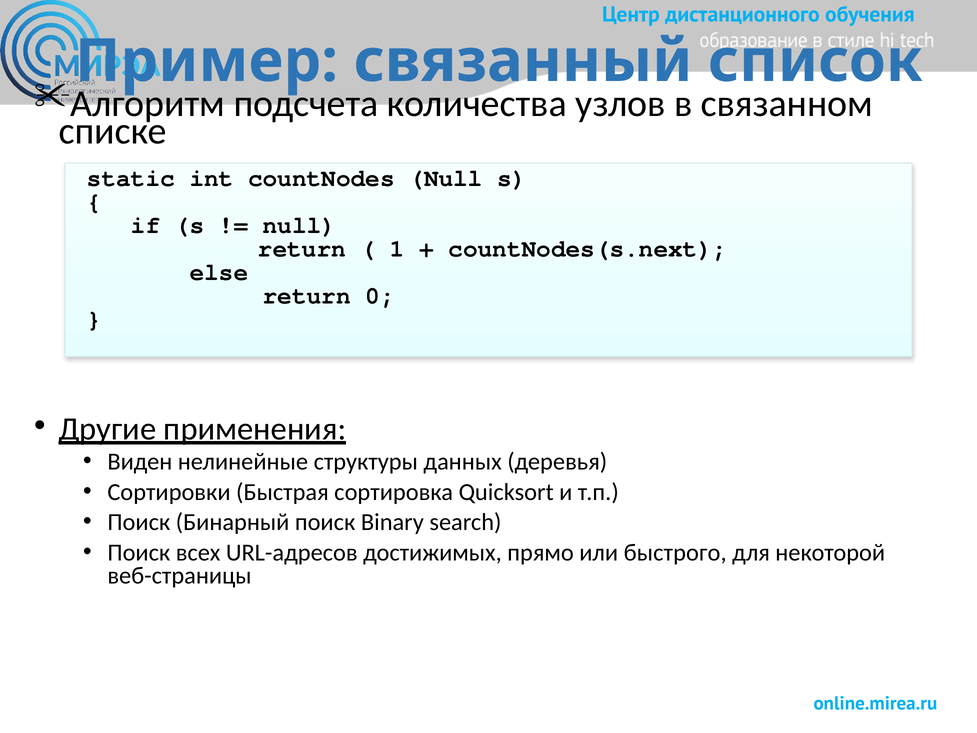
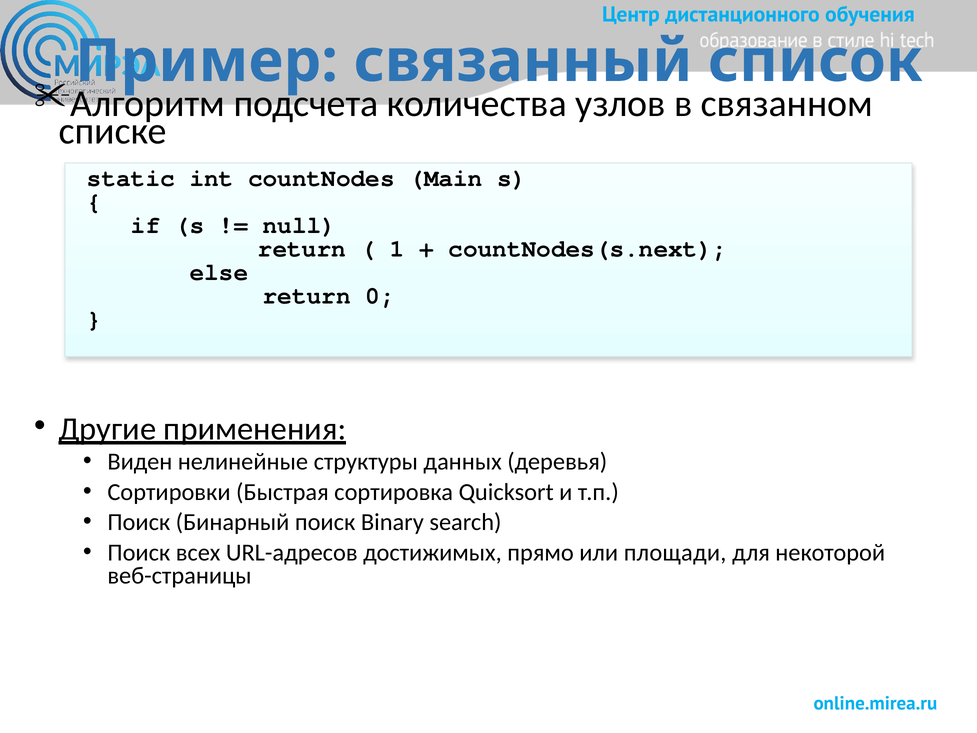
countNodes Null: Null -> Main (446, 178)
быстрого: быстрого -> площади (675, 552)
